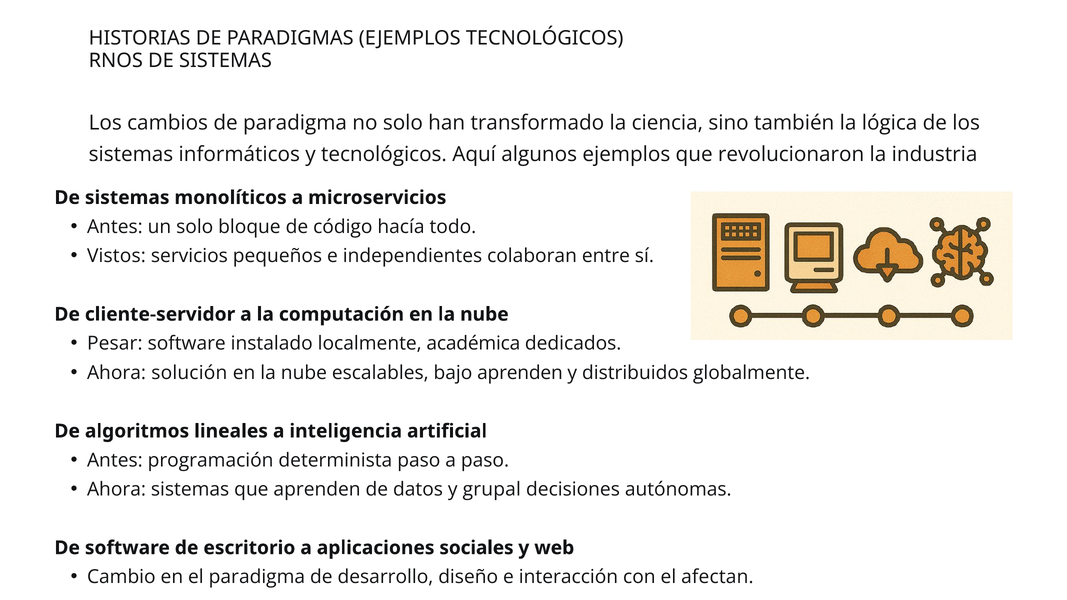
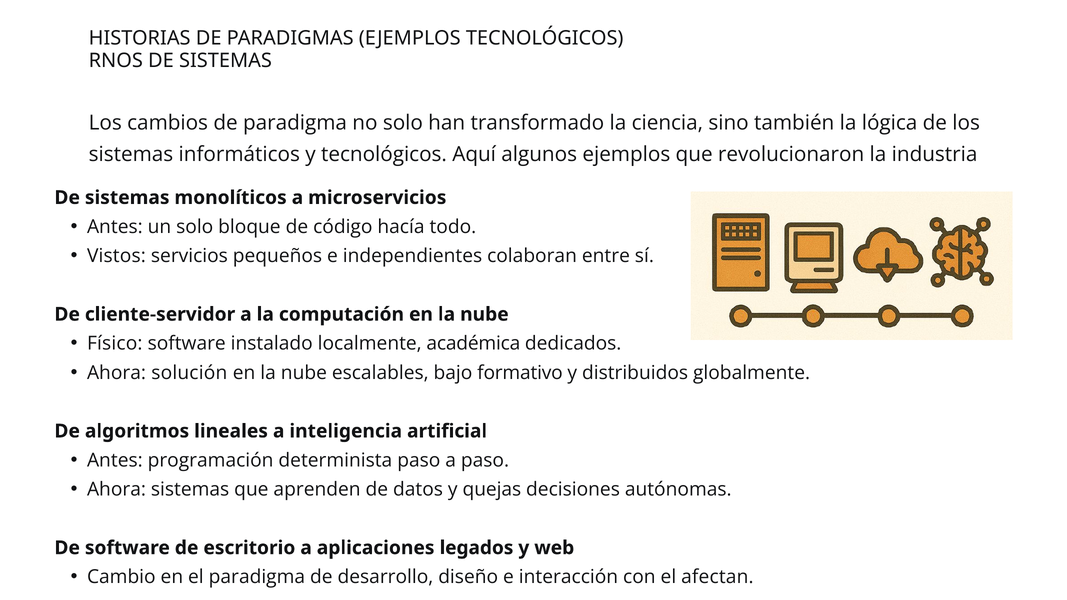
Pesar: Pesar -> Físico (115, 344)
bajo aprenden: aprenden -> formativo (520, 373)
grupal: grupal -> quejas (492, 490)
sociales: sociales -> legados (476, 548)
